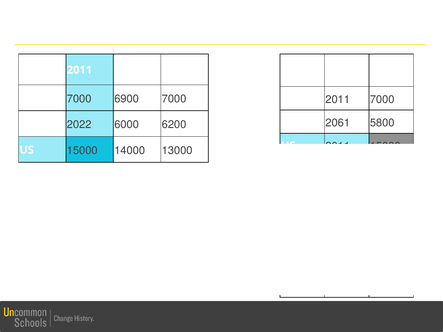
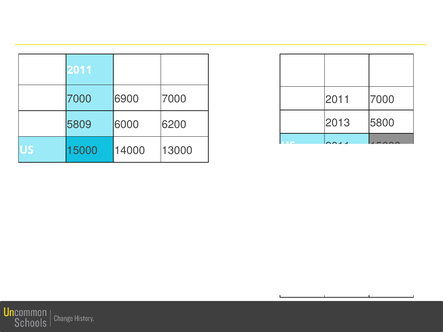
2061: 2061 -> 2013 (338, 123)
2022: 2022 -> 5809 (79, 125)
